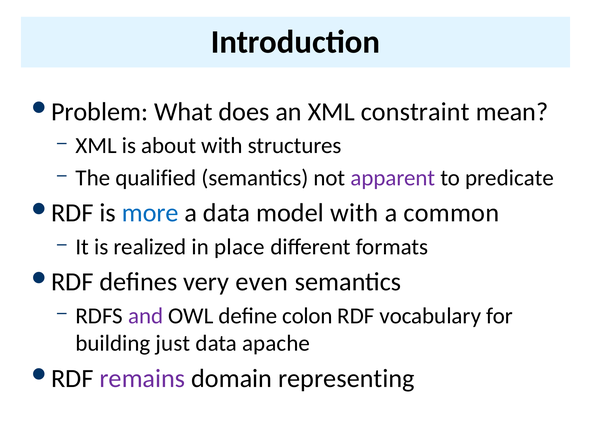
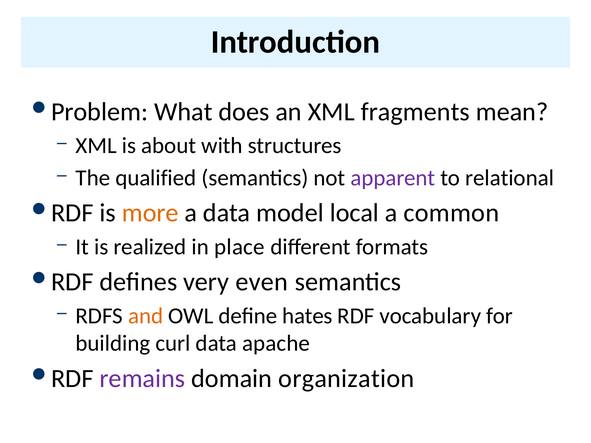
constraint: constraint -> fragments (415, 112)
predicate: predicate -> relational (510, 178)
more colour: blue -> orange (150, 213)
model with: with -> local (354, 213)
and colour: purple -> orange (146, 316)
colon: colon -> hates (307, 316)
just: just -> curl (173, 344)
representing: representing -> organization (346, 379)
